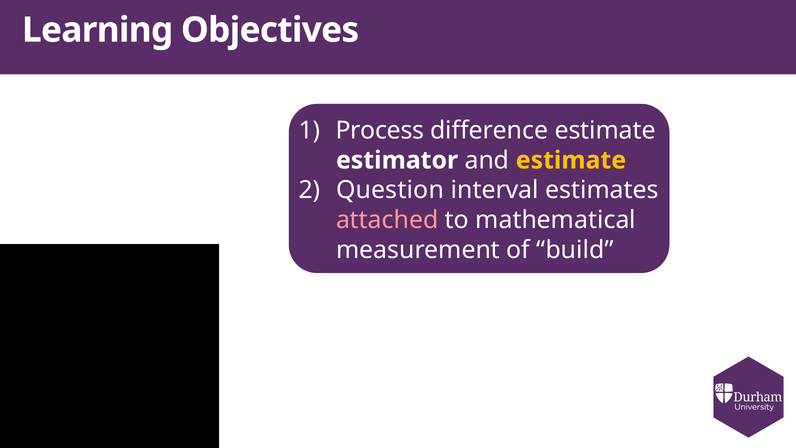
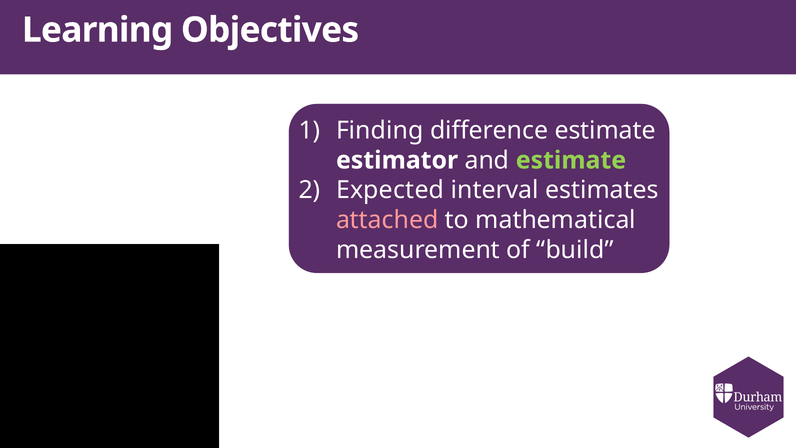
Process: Process -> Finding (380, 130)
estimate colour: yellow -> light green (571, 160)
Question: Question -> Expected (390, 190)
